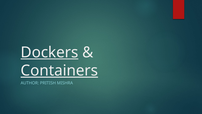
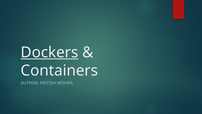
Containers underline: present -> none (59, 70)
